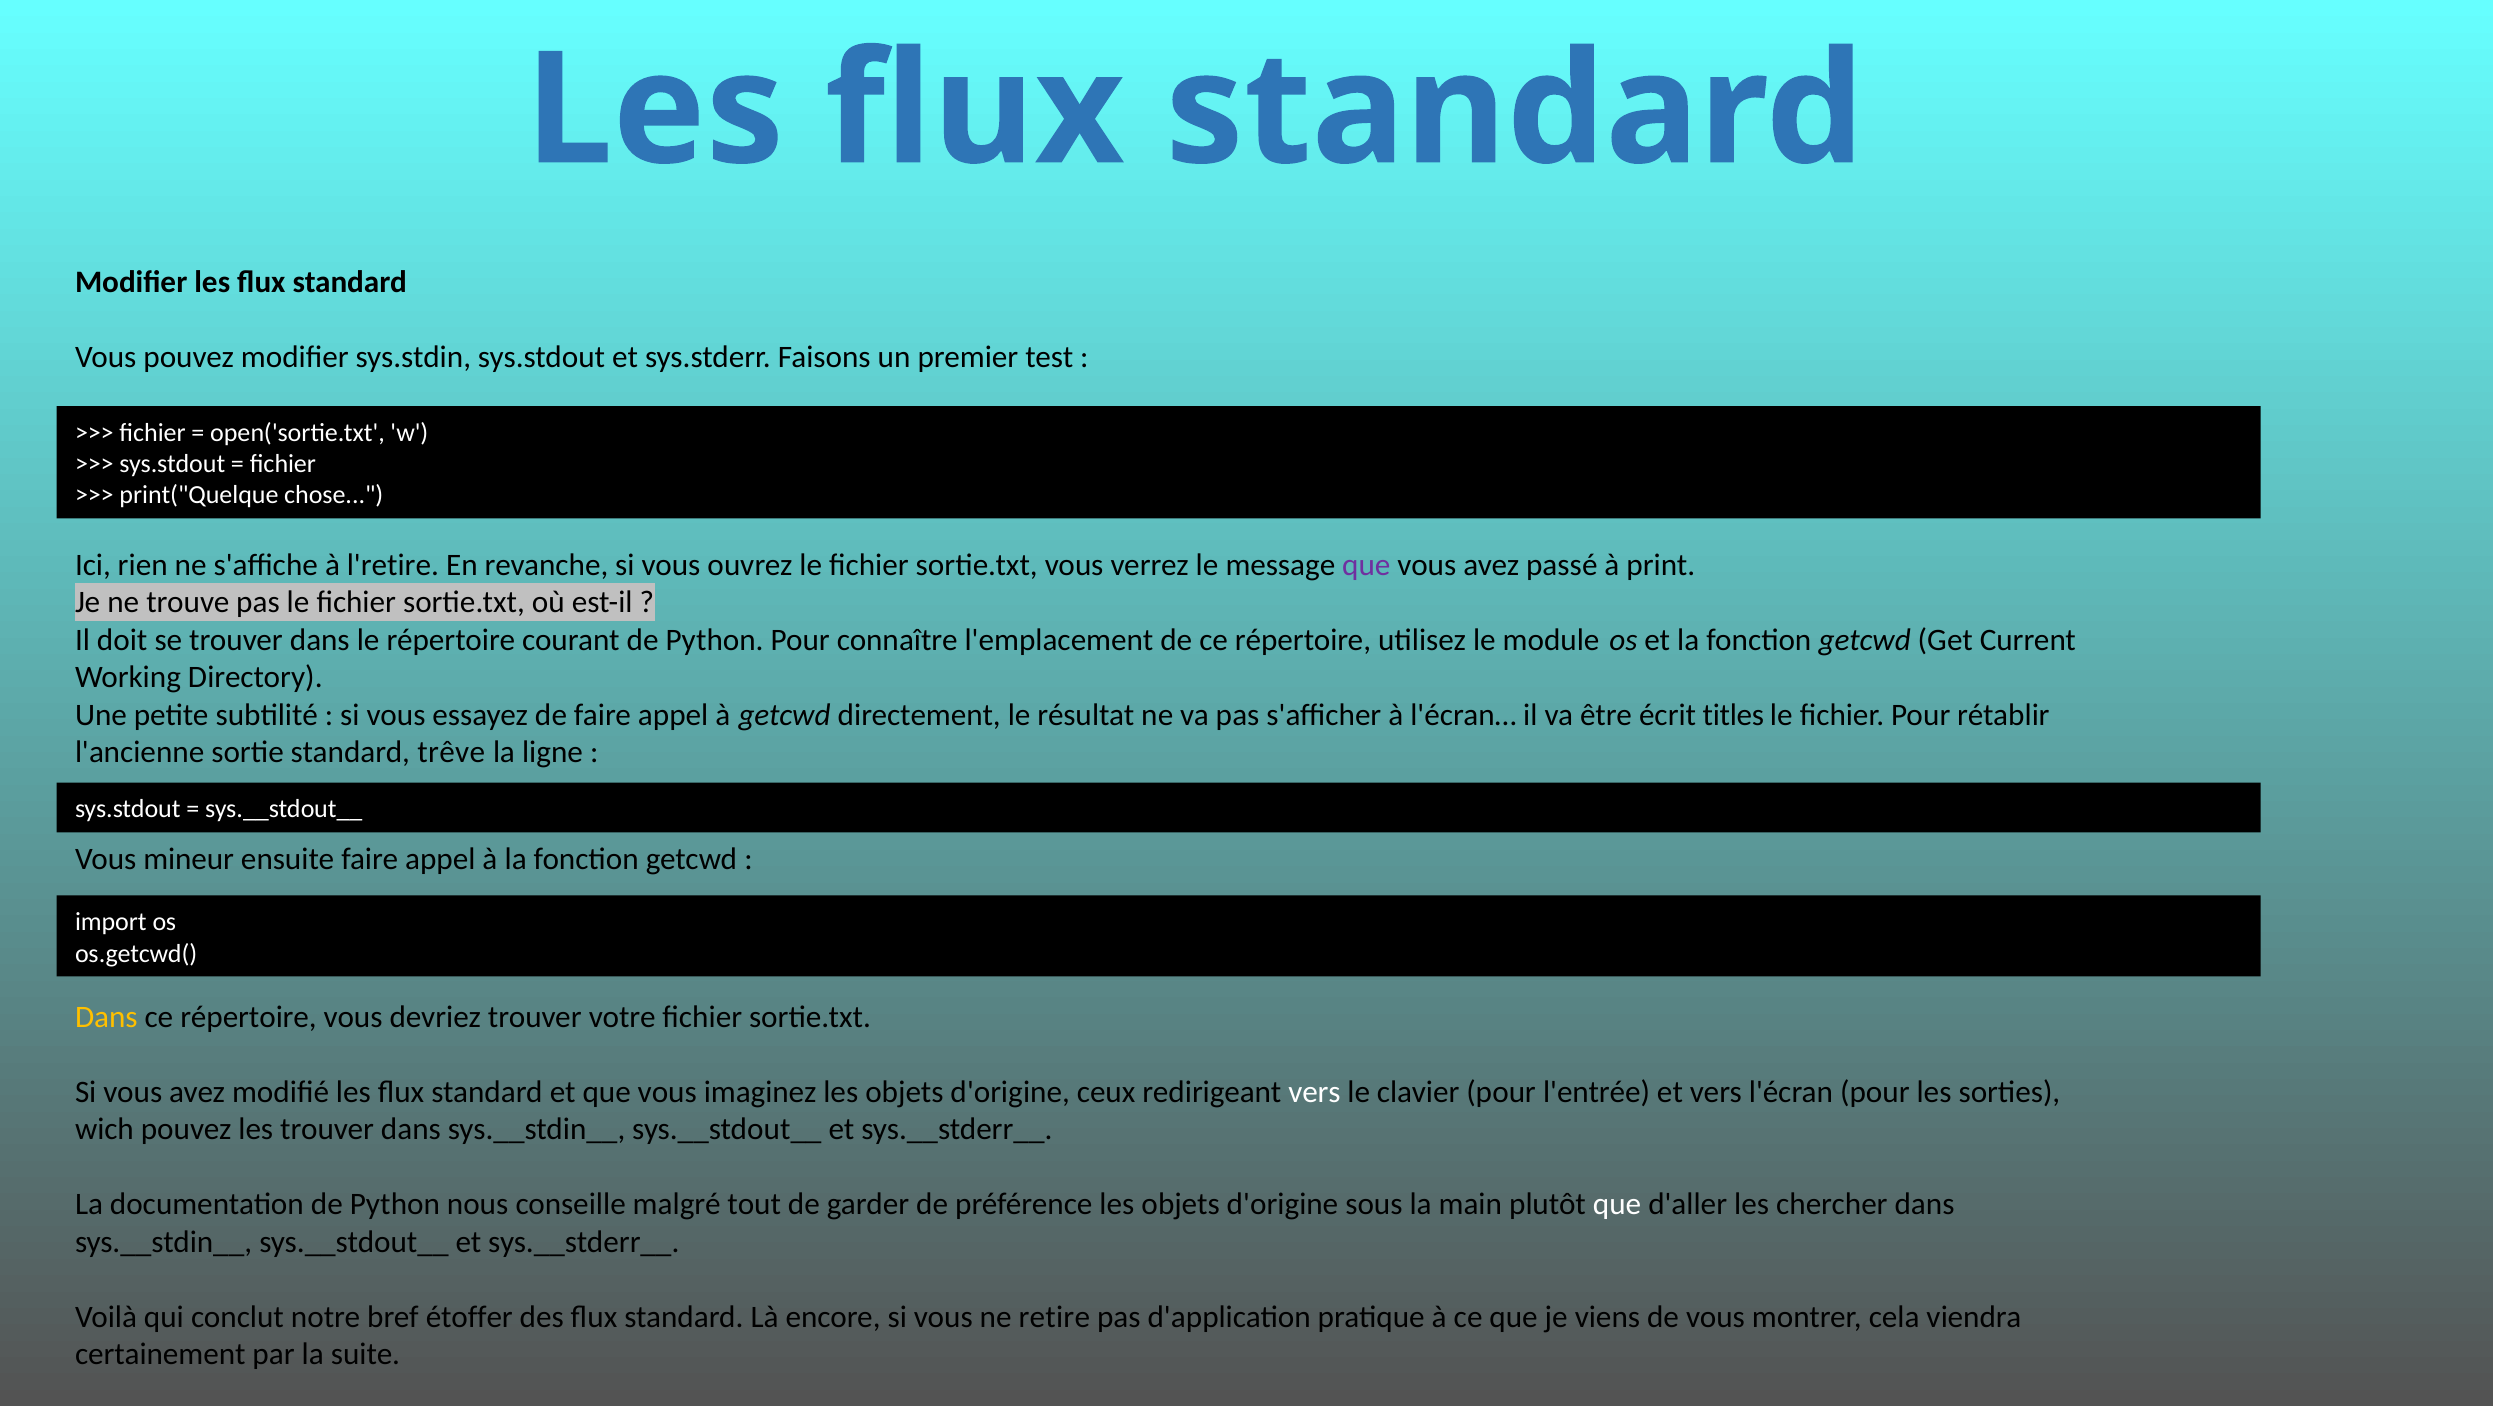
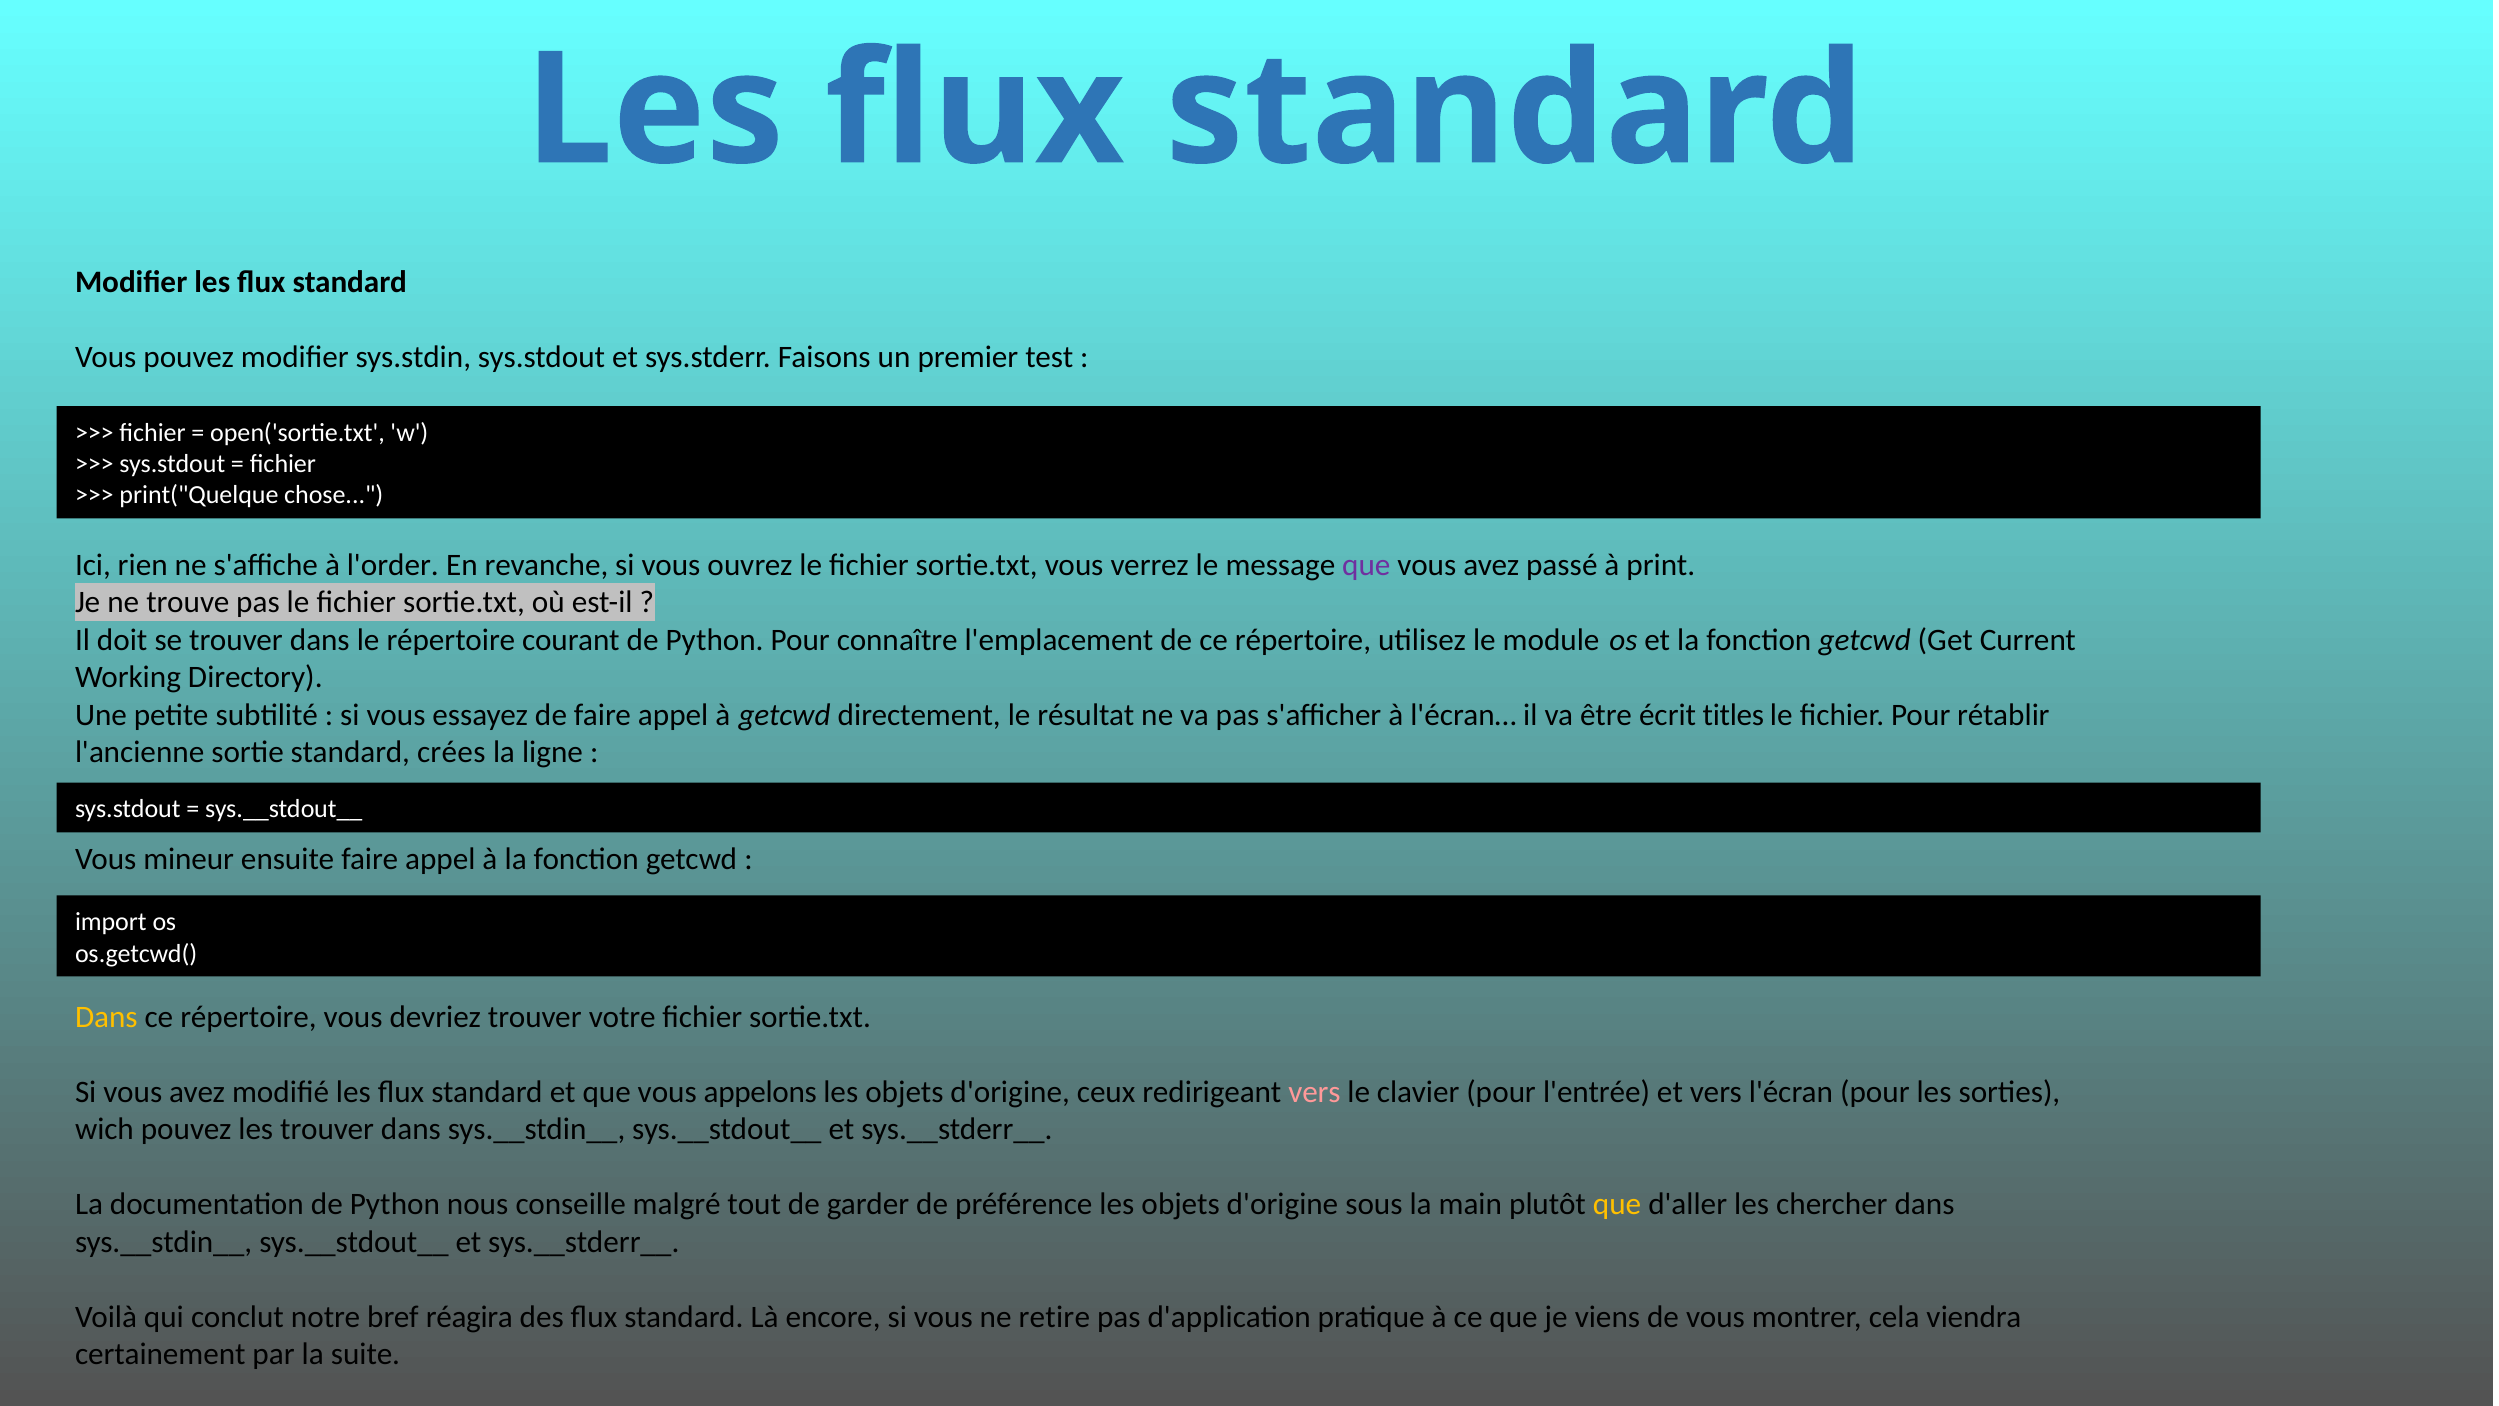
l'retire: l'retire -> l'order (393, 565)
trêve: trêve -> crées (451, 752)
imaginez: imaginez -> appelons (760, 1092)
vers colour: white -> pink (1314, 1092)
que colour: white -> yellow (1617, 1204)
étoffer: étoffer -> réagira (469, 1317)
